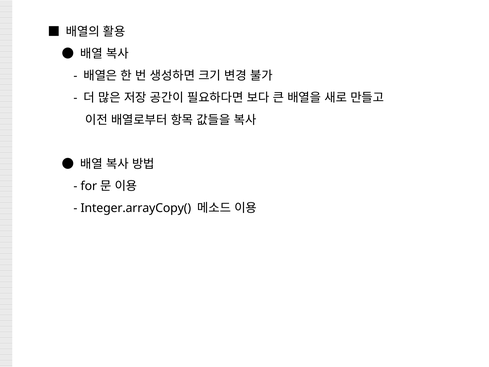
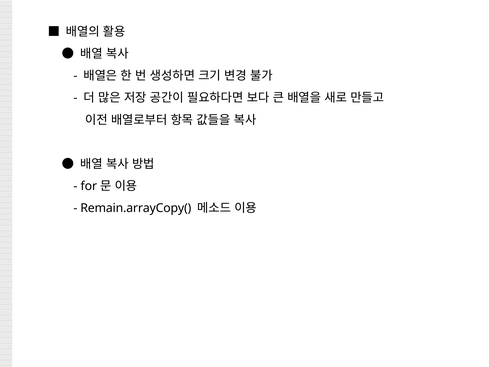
Integer.arrayCopy(: Integer.arrayCopy( -> Remain.arrayCopy( (136, 208)
